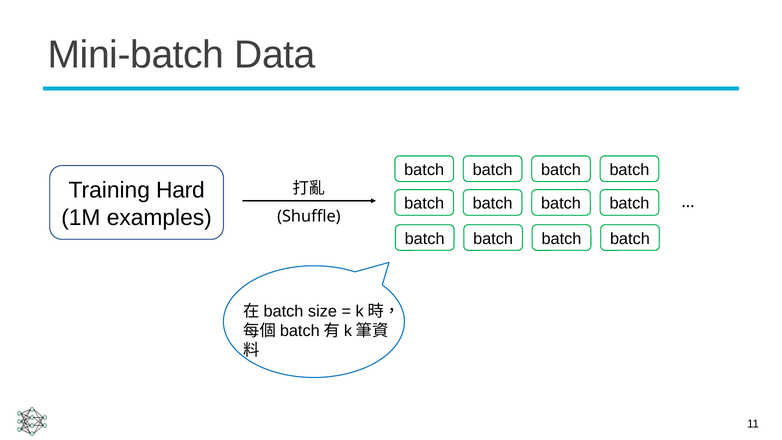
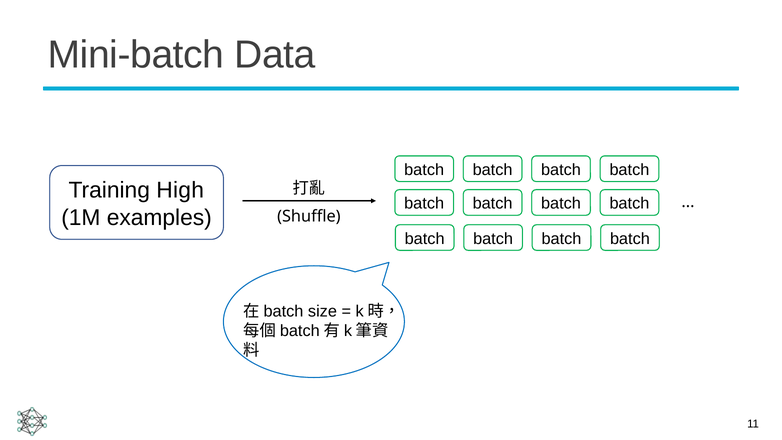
Hard: Hard -> High (180, 190)
